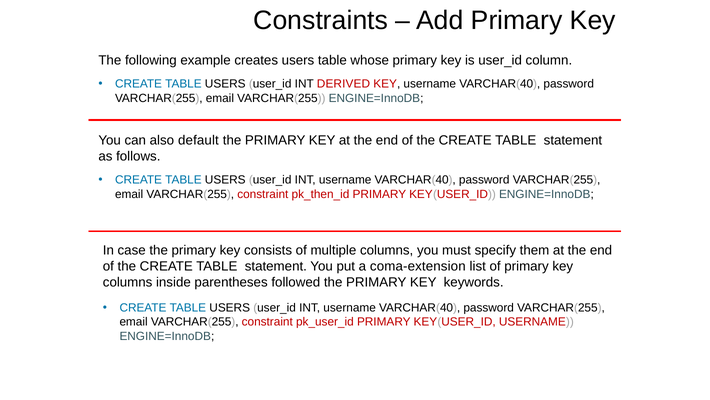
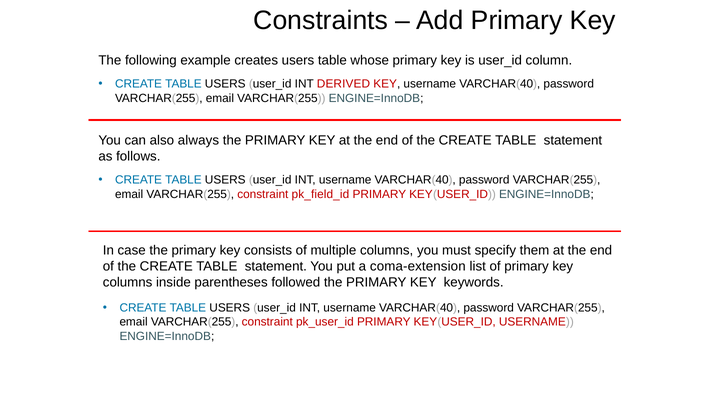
default: default -> always (198, 140)
pk_then_id: pk_then_id -> pk_field_id (320, 194)
